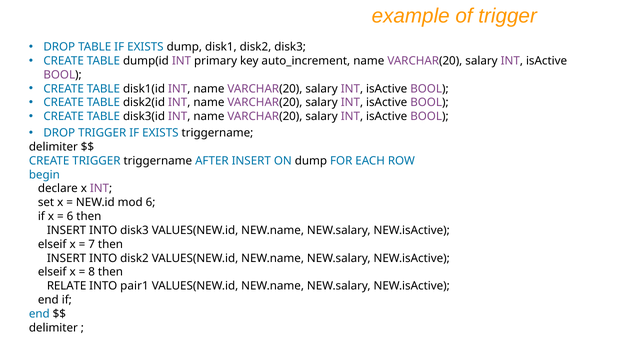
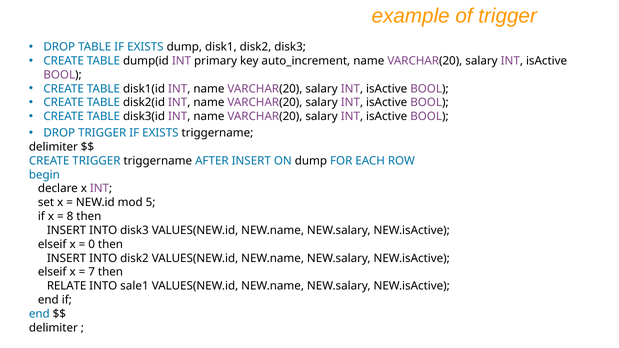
mod 6: 6 -> 5 (151, 203)
6: 6 -> 8 (70, 217)
7: 7 -> 0 (92, 244)
8: 8 -> 7 (92, 272)
pair1: pair1 -> sale1 (134, 286)
